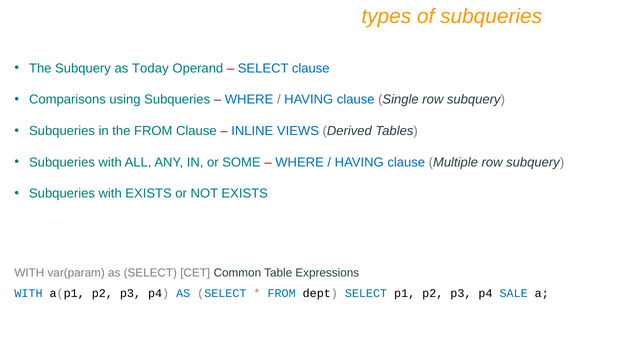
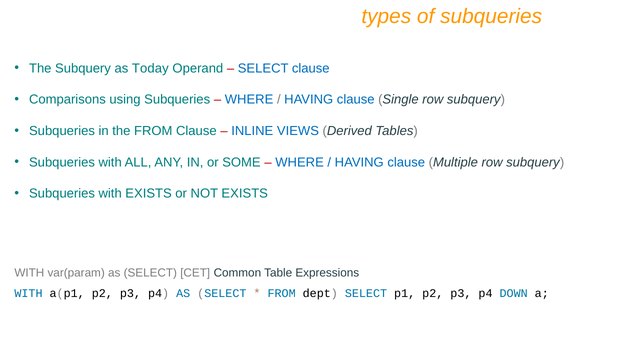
SALE: SALE -> DOWN (514, 293)
